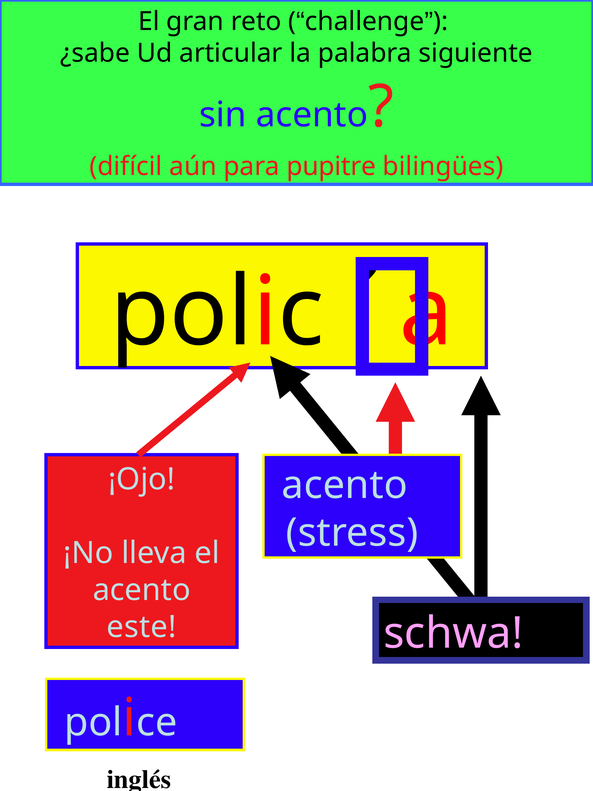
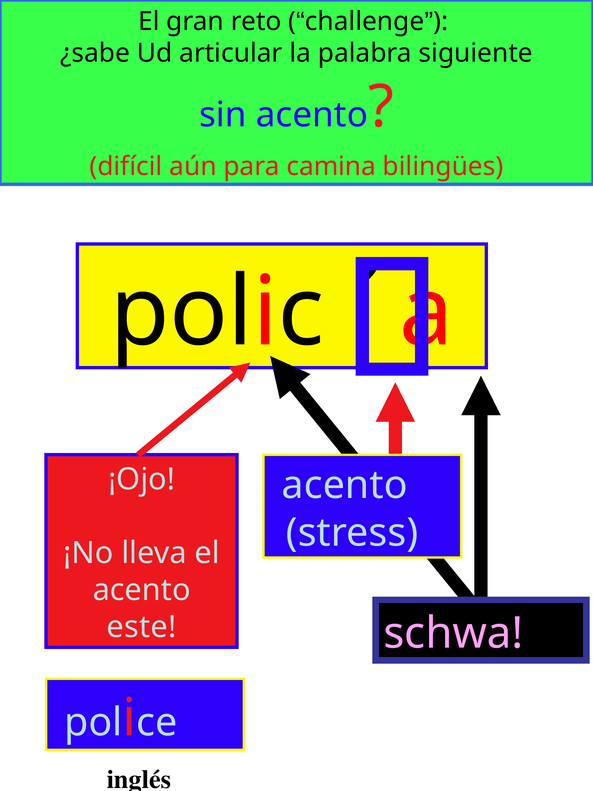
pupitre: pupitre -> camina (331, 166)
